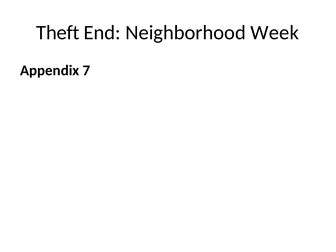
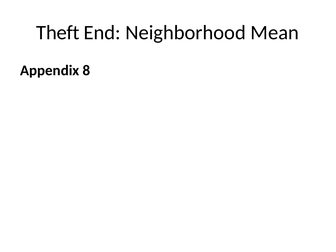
Week: Week -> Mean (275, 33)
7: 7 -> 8 (86, 70)
